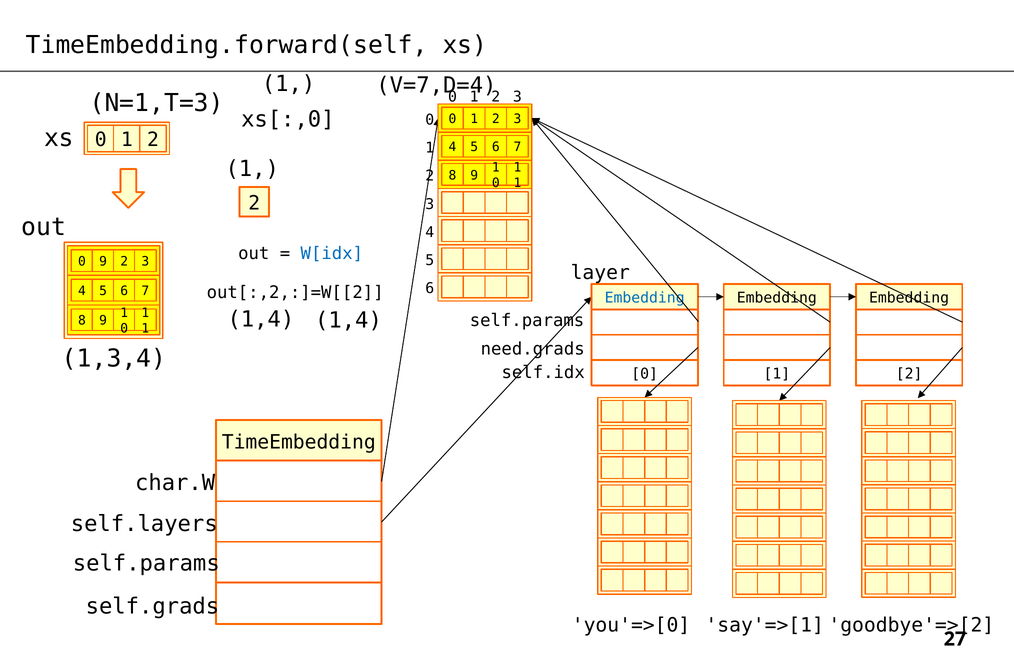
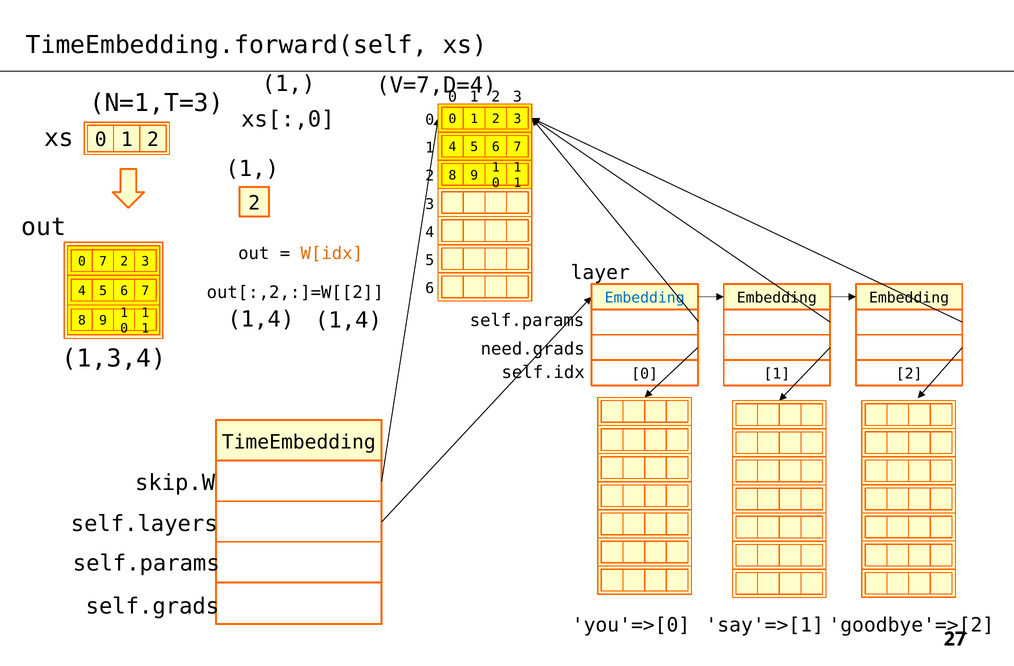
W[idx colour: blue -> orange (332, 254)
0 9: 9 -> 7 (103, 261)
char.W: char.W -> skip.W (175, 483)
